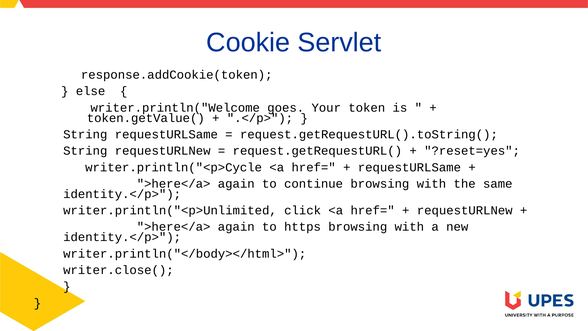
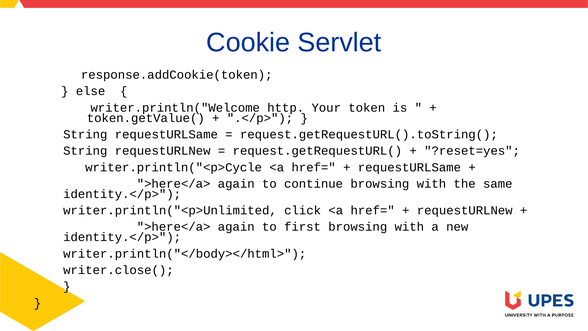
goes: goes -> http (286, 108)
https: https -> first (303, 227)
